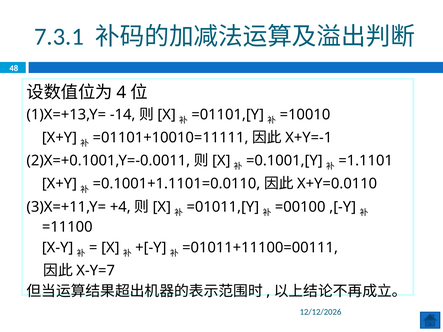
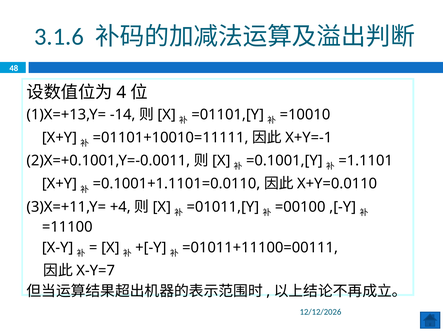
7.3.1: 7.3.1 -> 3.1.6 (59, 37)
